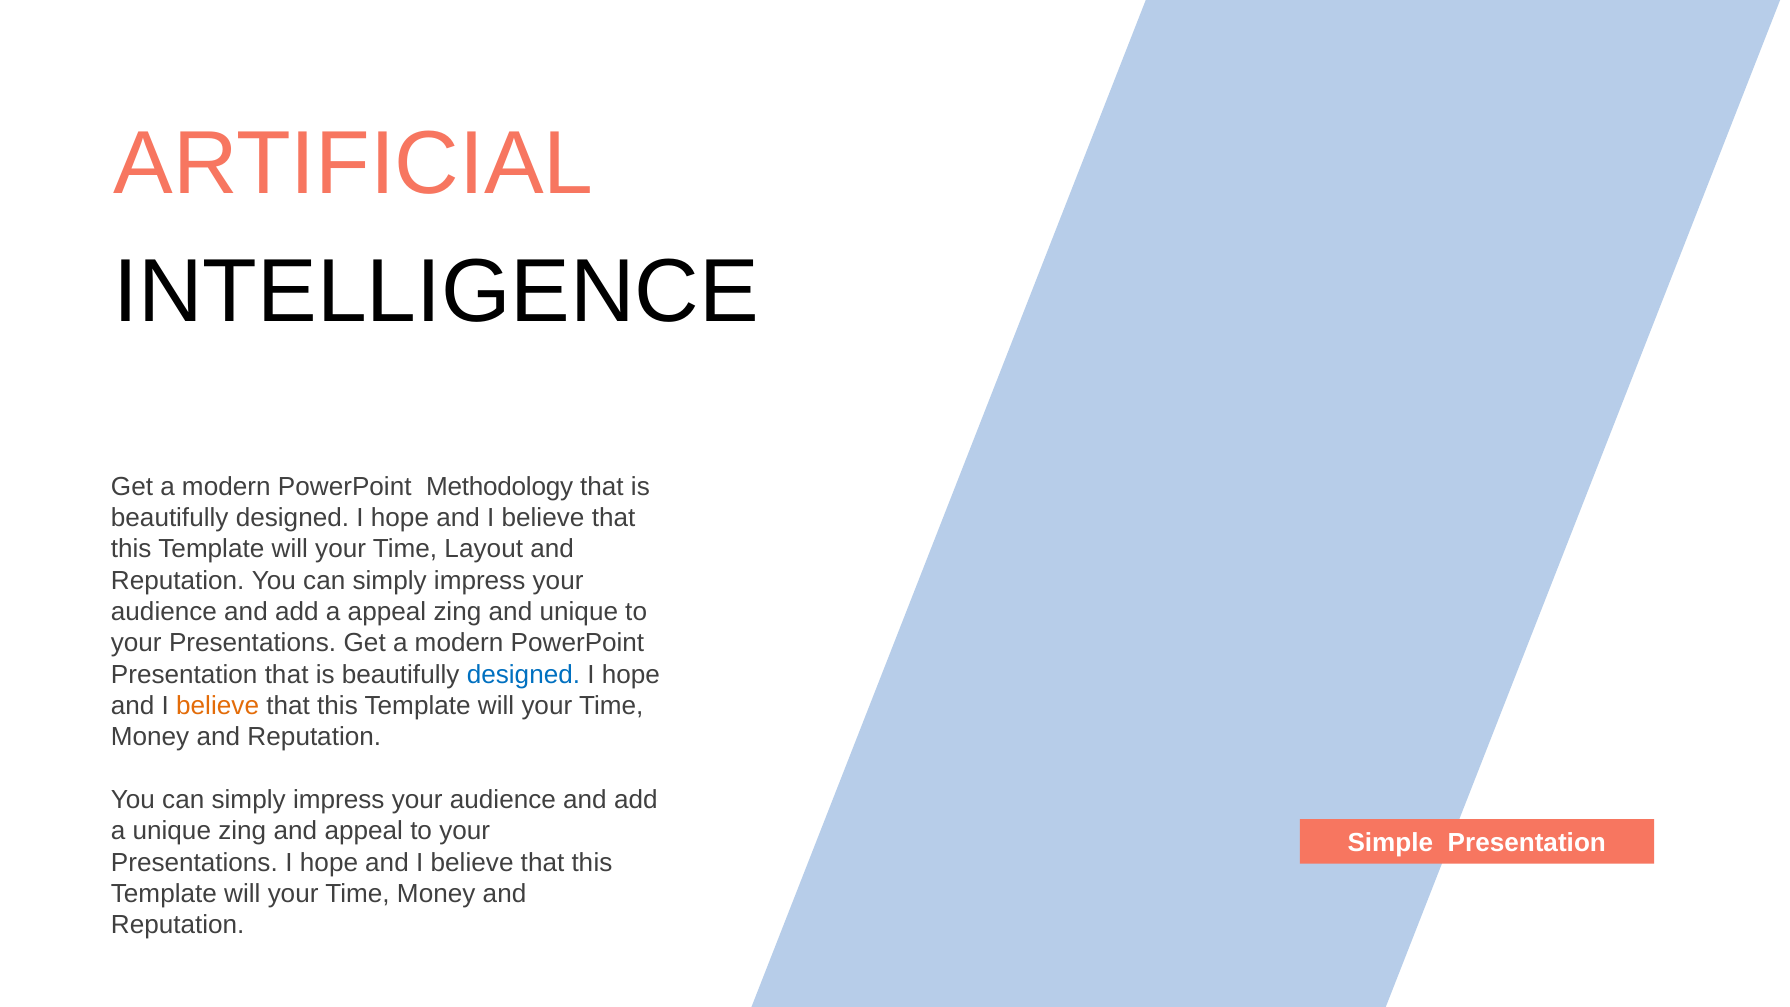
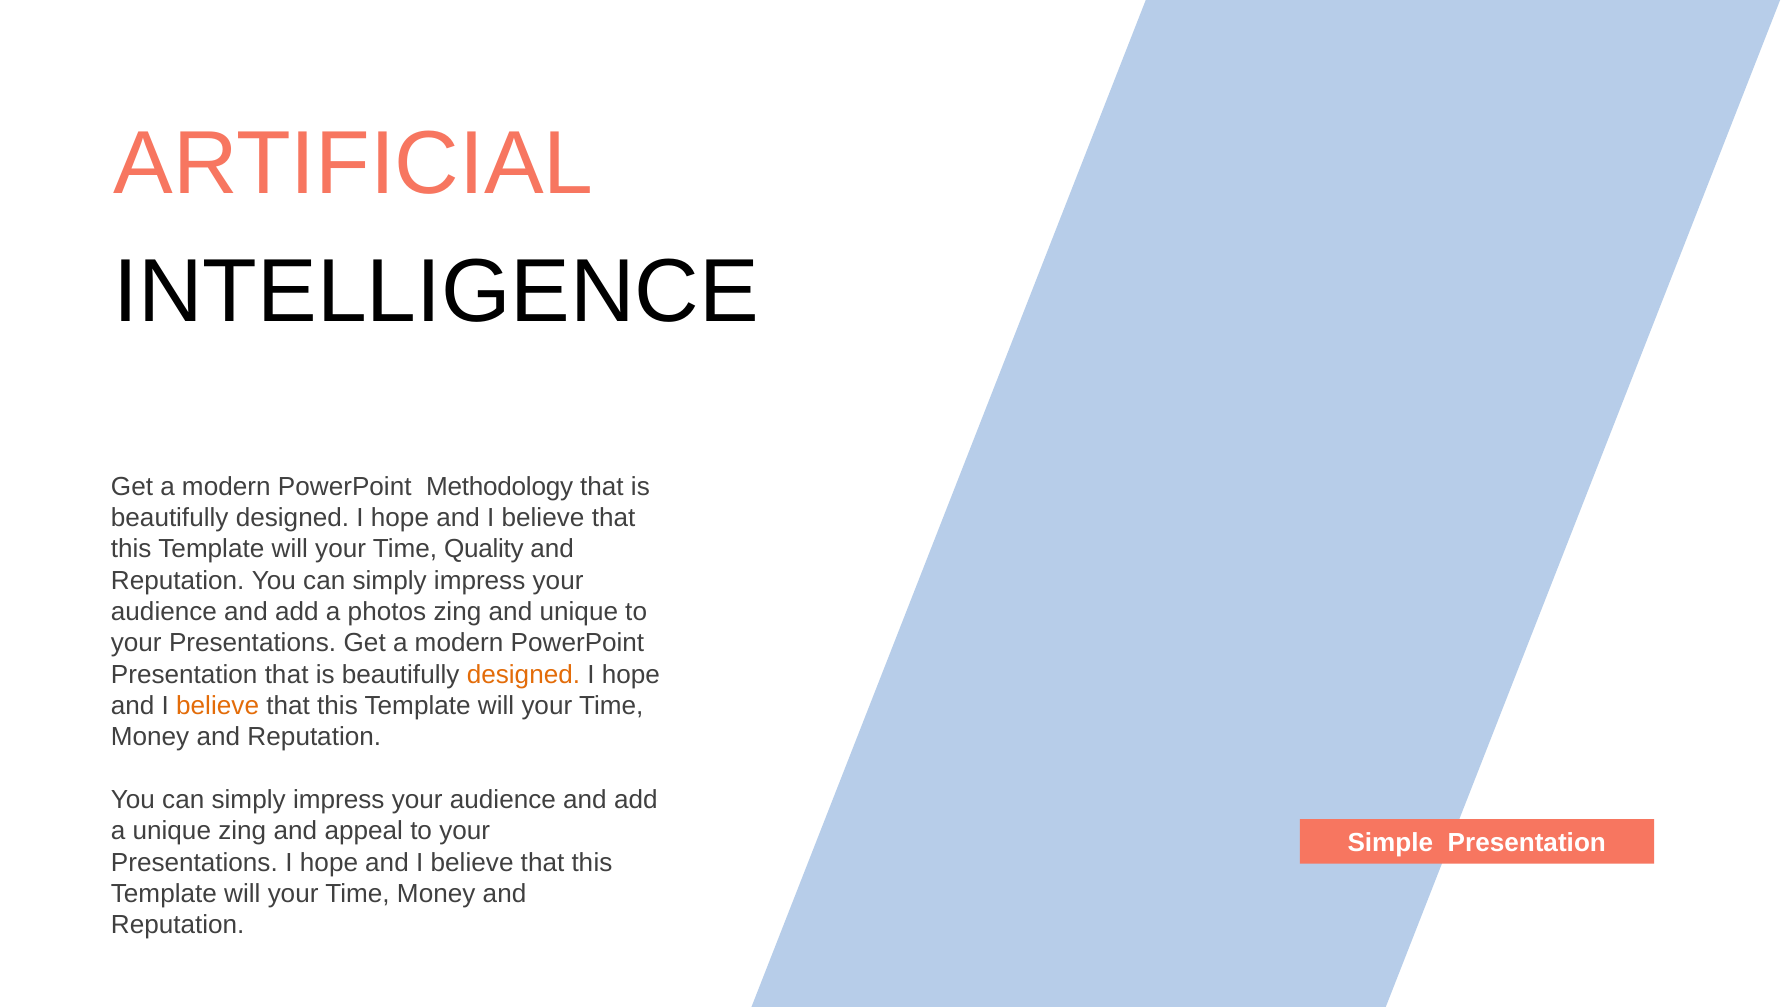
Layout: Layout -> Quality (484, 549)
a appeal: appeal -> photos (387, 612)
designed colour: blue -> orange (523, 675)
